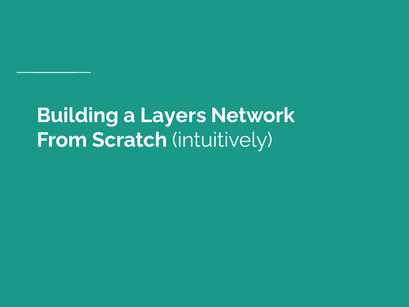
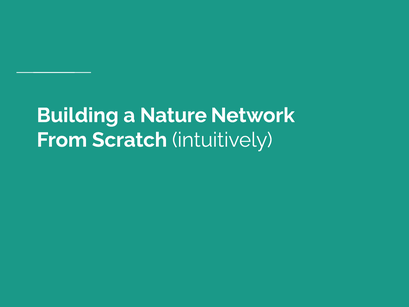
Layers: Layers -> Nature (173, 115)
